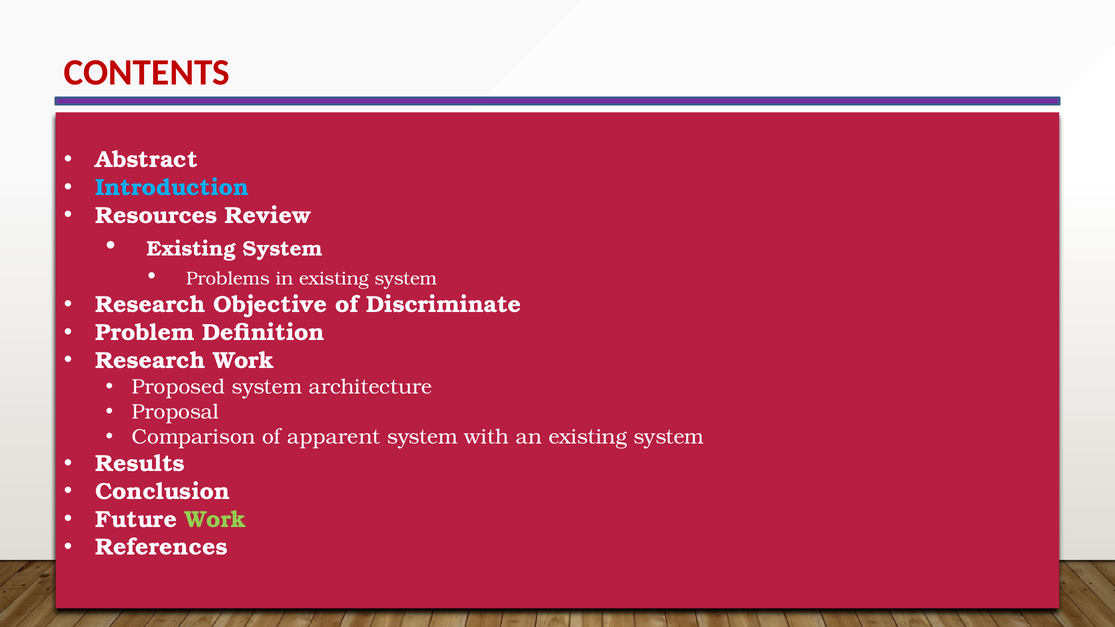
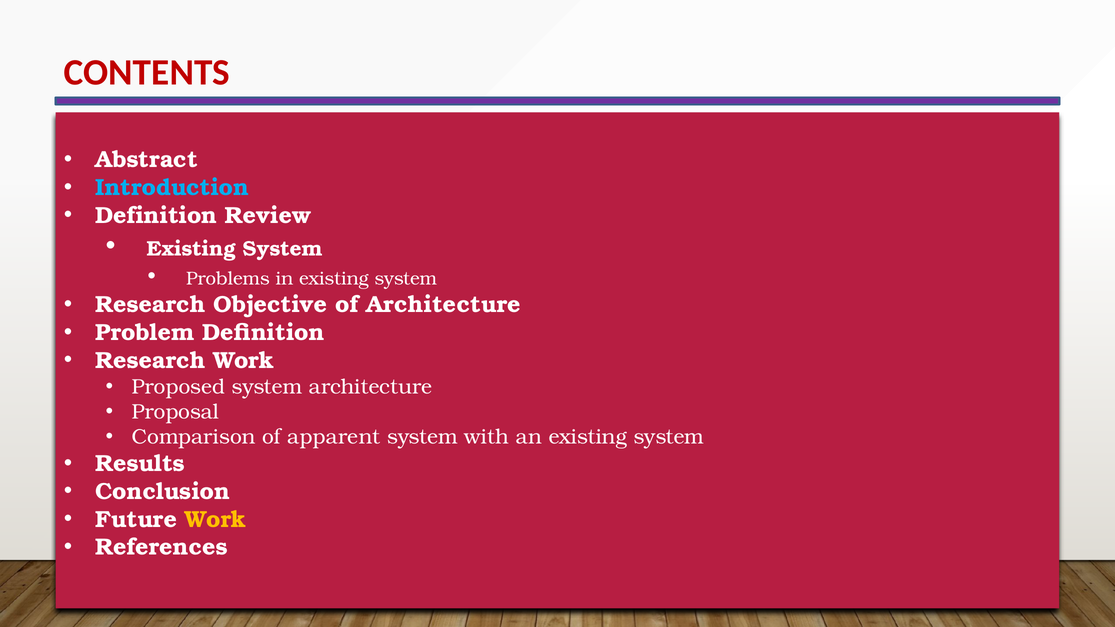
Resources: Resources -> Definition (156, 216)
of Discriminate: Discriminate -> Architecture (444, 305)
Work colour: light green -> yellow (216, 520)
